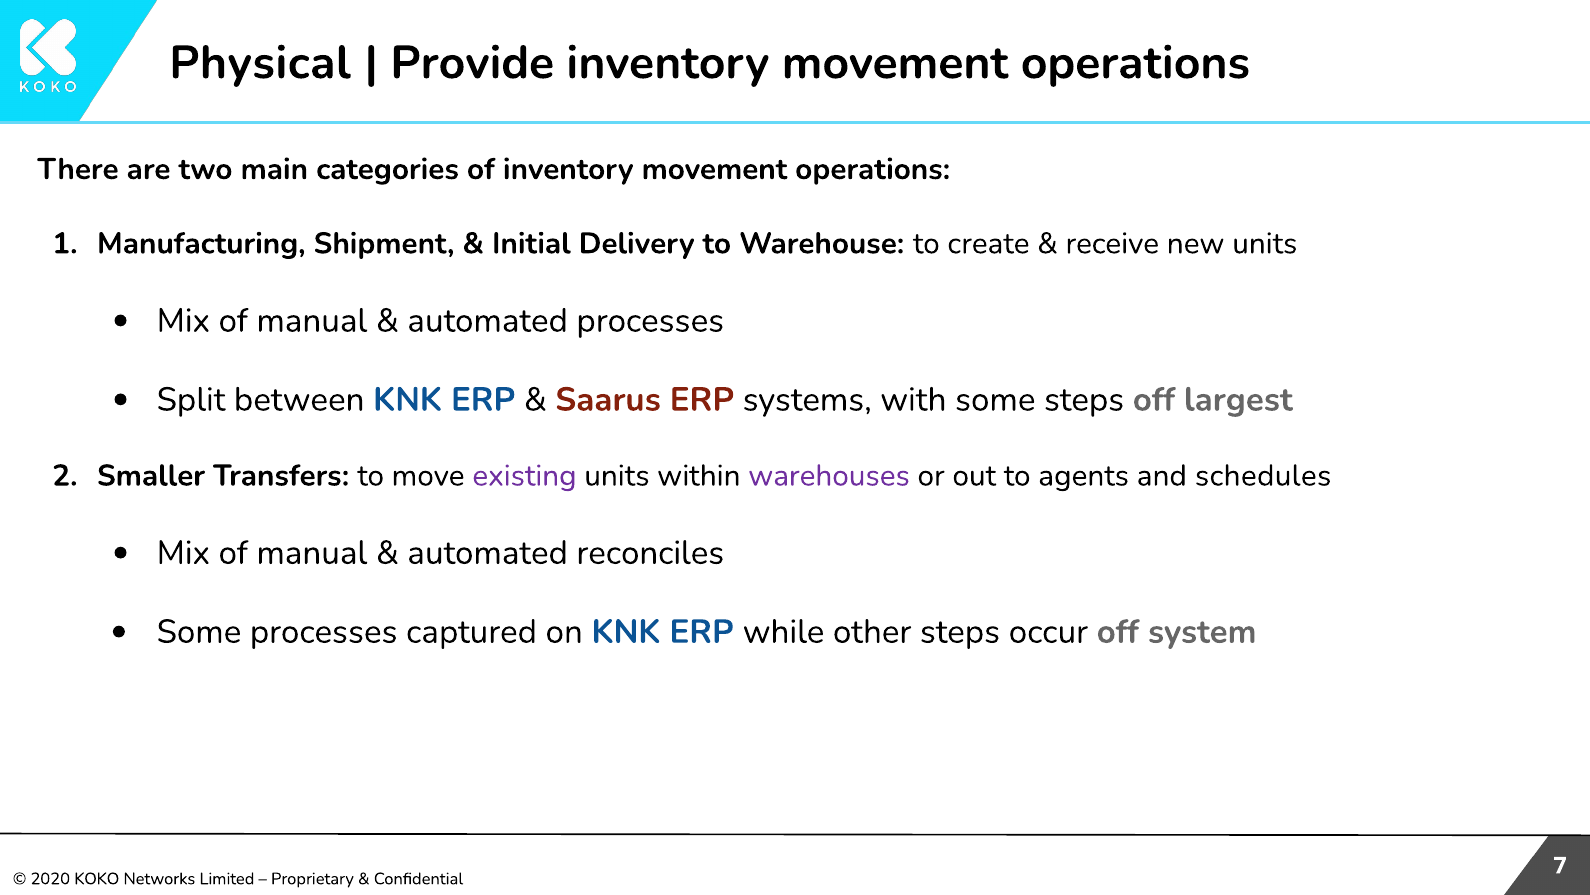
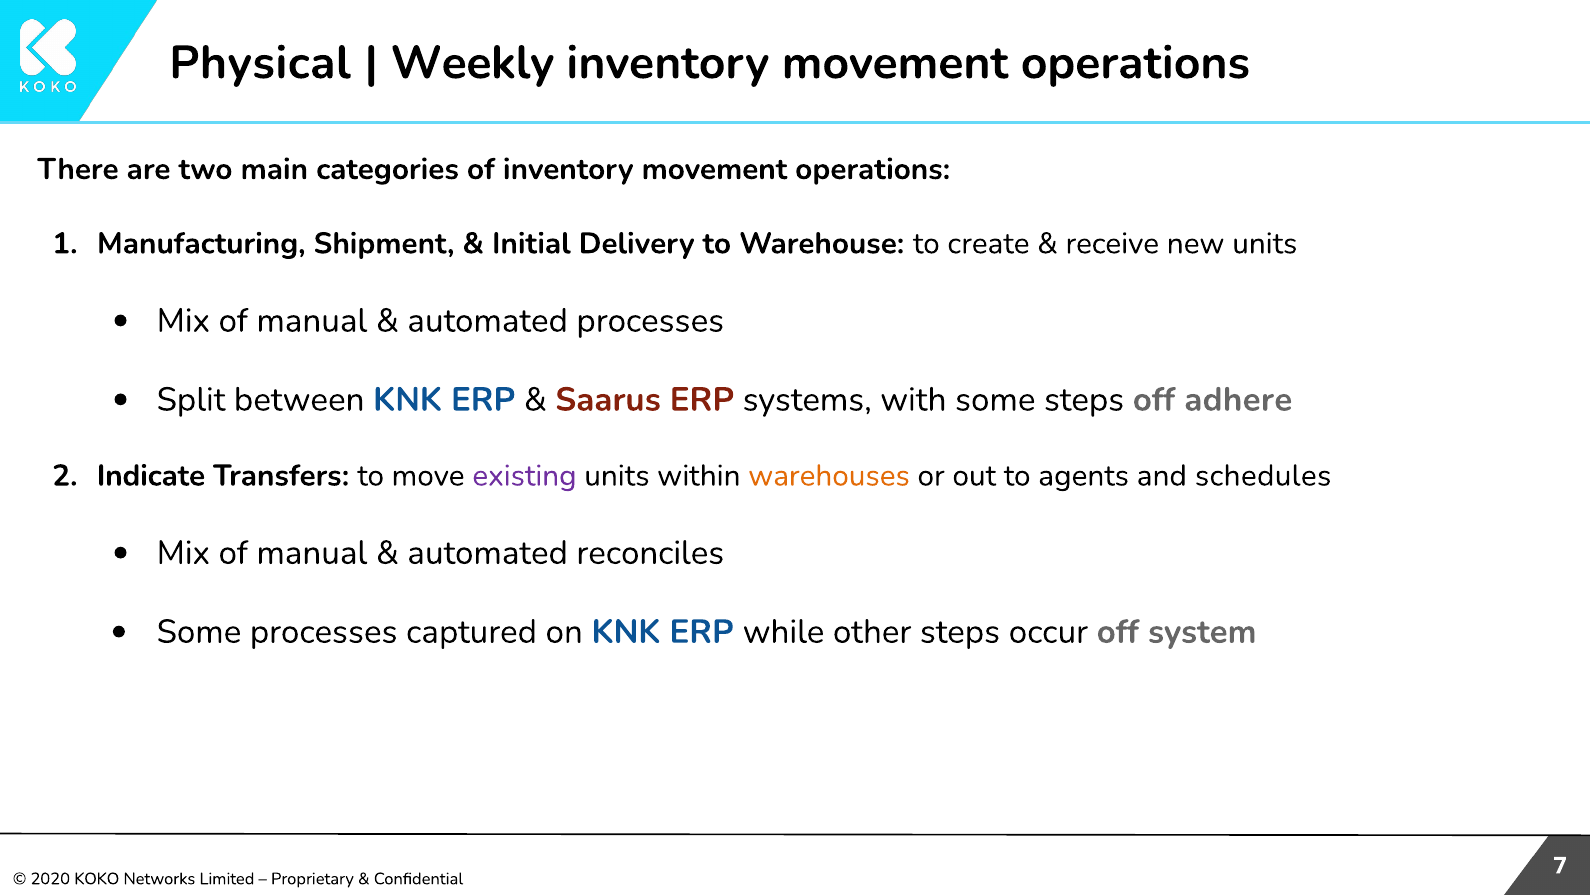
Provide: Provide -> Weekly (472, 63)
largest: largest -> adhere (1238, 399)
Smaller: Smaller -> Indicate (151, 475)
warehouses colour: purple -> orange (829, 475)
